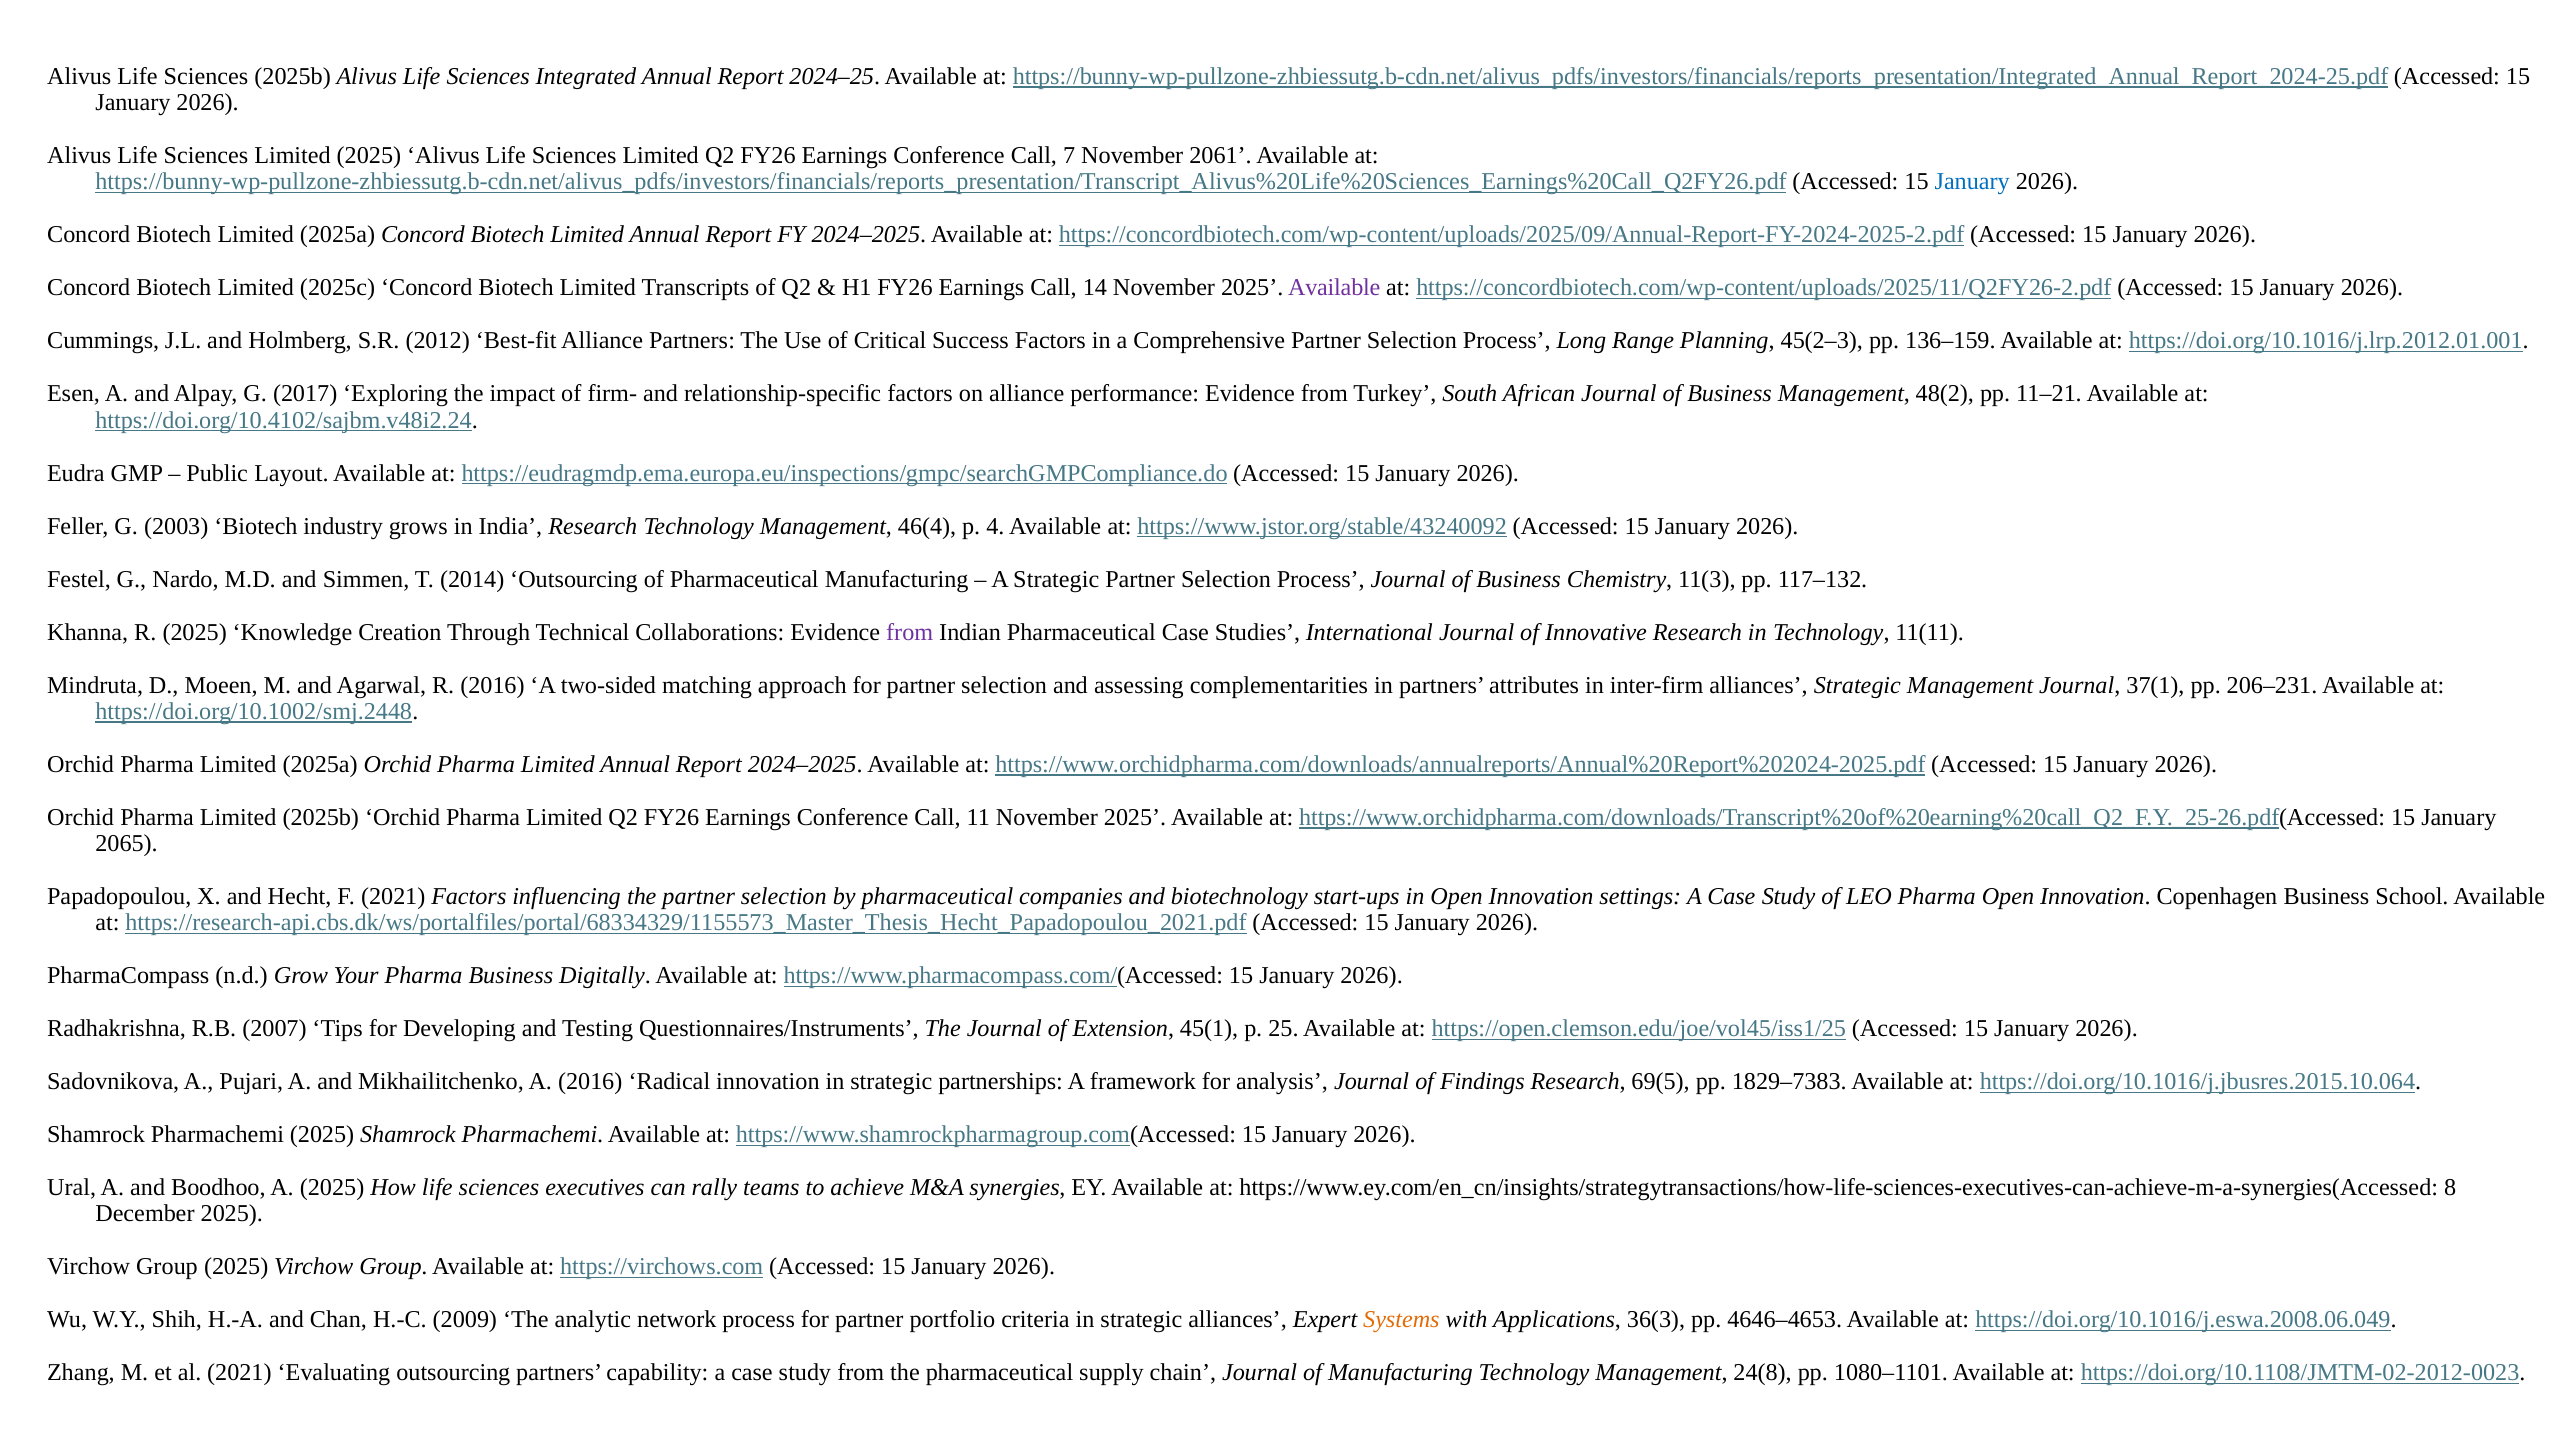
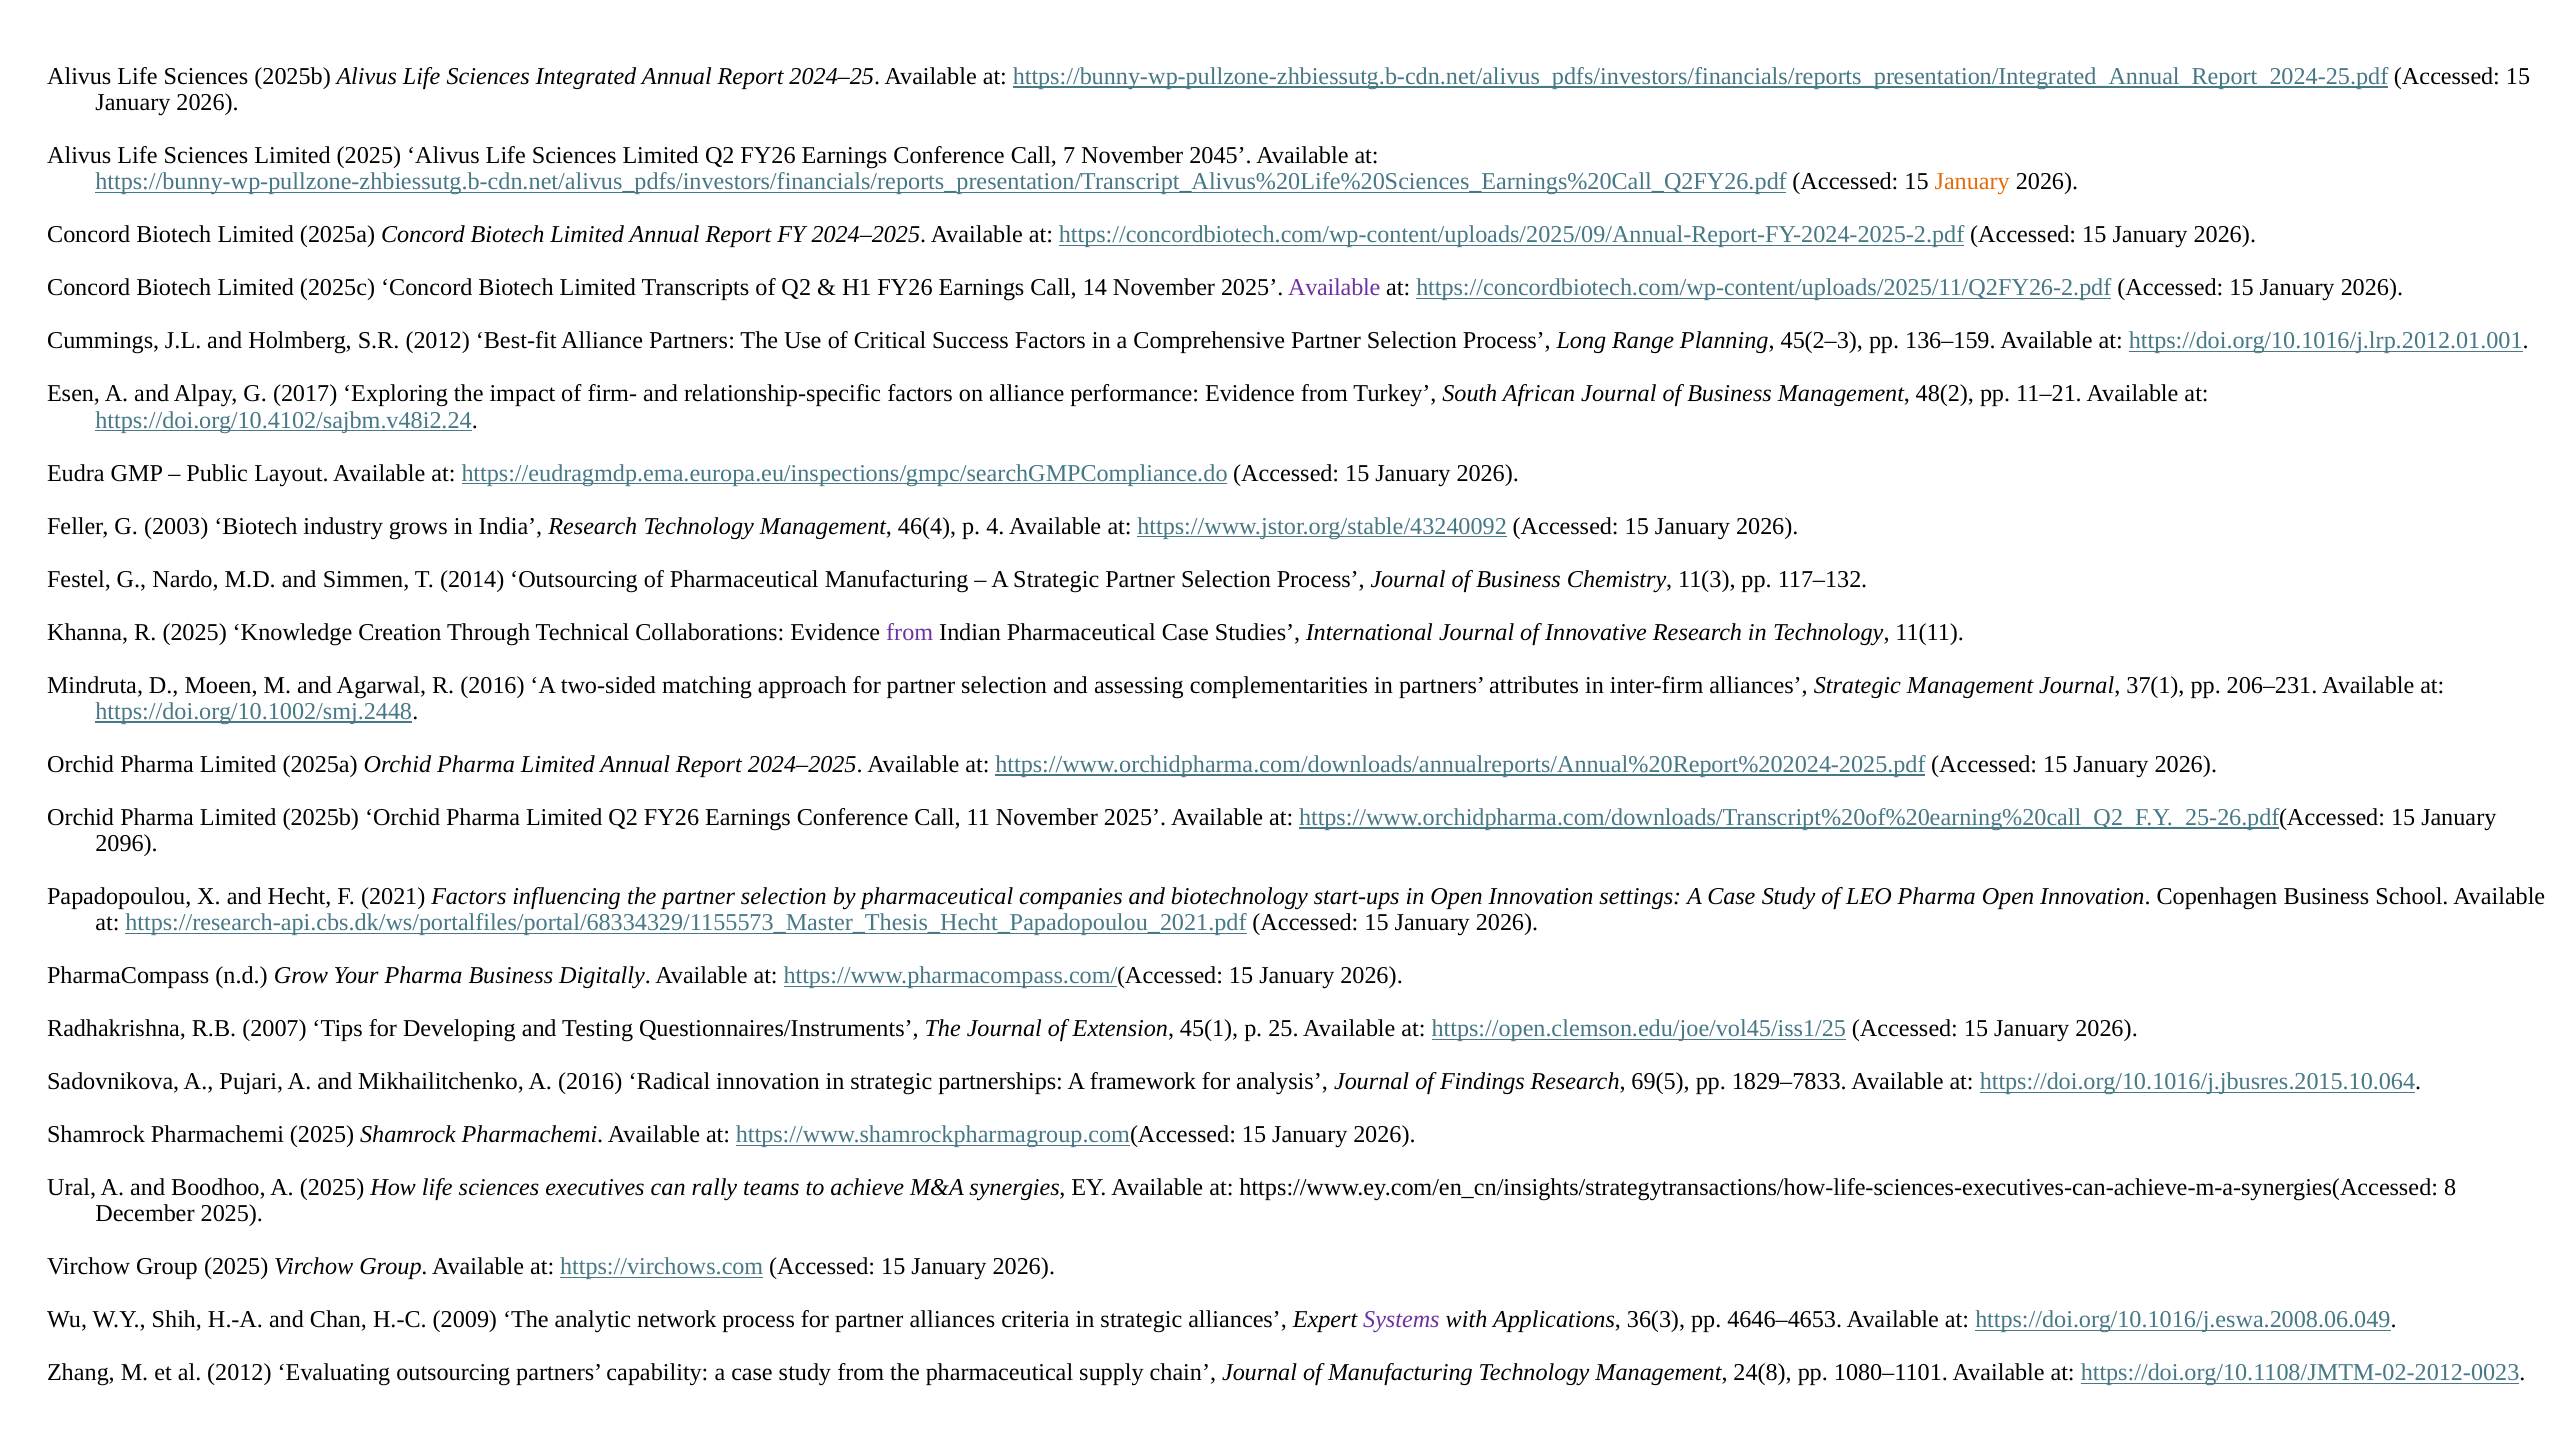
2061: 2061 -> 2045 (1221, 156)
January colour: blue -> orange (1972, 182)
2065: 2065 -> 2096 (127, 844)
1829–7383: 1829–7383 -> 1829–7833 (1789, 1082)
partner portfolio: portfolio -> alliances (952, 1320)
Systems colour: orange -> purple (1401, 1320)
al 2021: 2021 -> 2012 (239, 1373)
